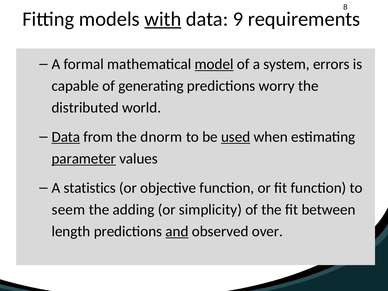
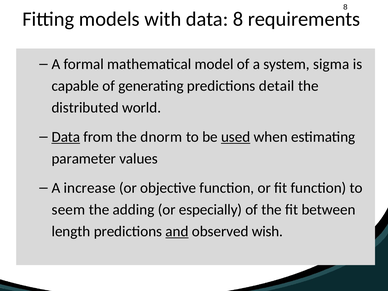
with underline: present -> none (163, 19)
data 9: 9 -> 8 (238, 19)
model underline: present -> none (214, 64)
errors: errors -> sigma (331, 64)
worry: worry -> detail (277, 86)
parameter underline: present -> none (84, 159)
statistics: statistics -> increase (90, 188)
simplicity: simplicity -> especially (211, 210)
over: over -> wish (267, 231)
